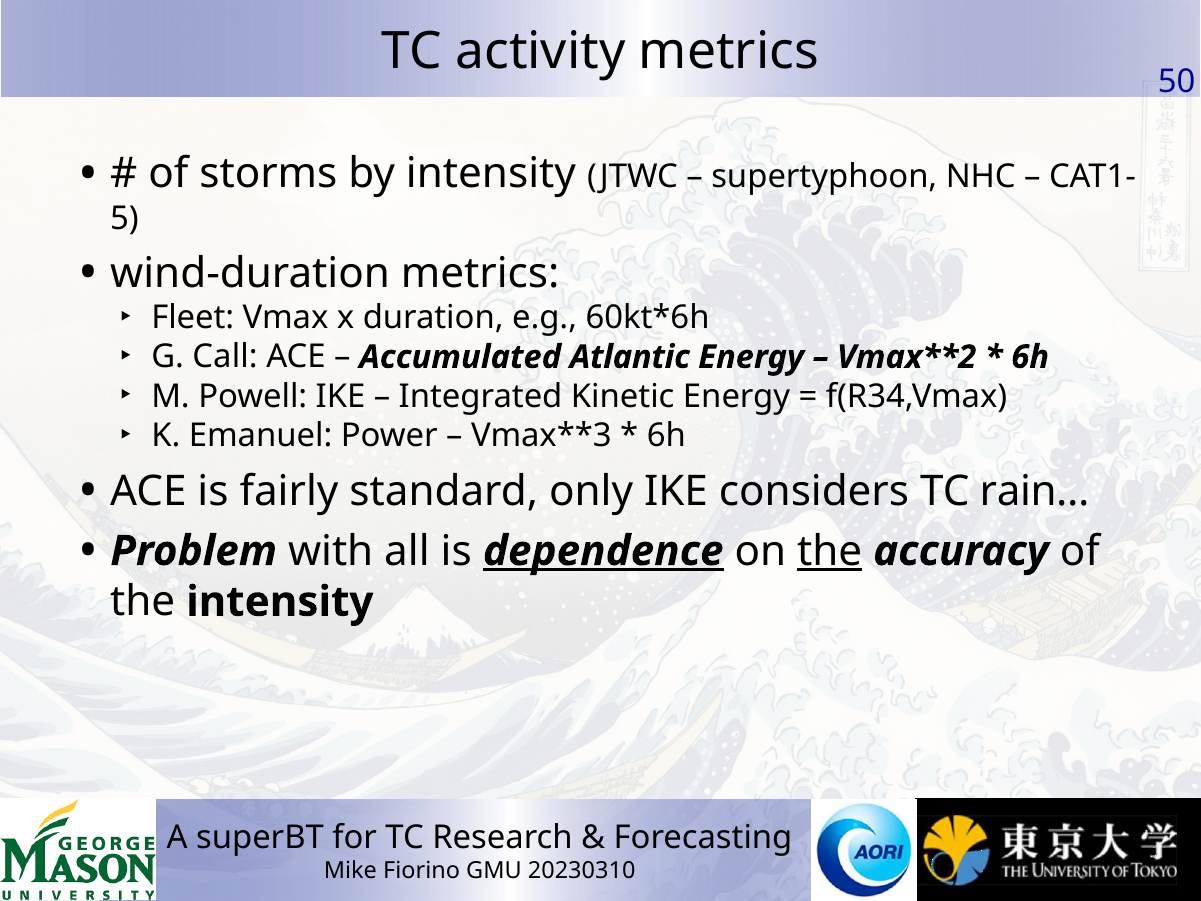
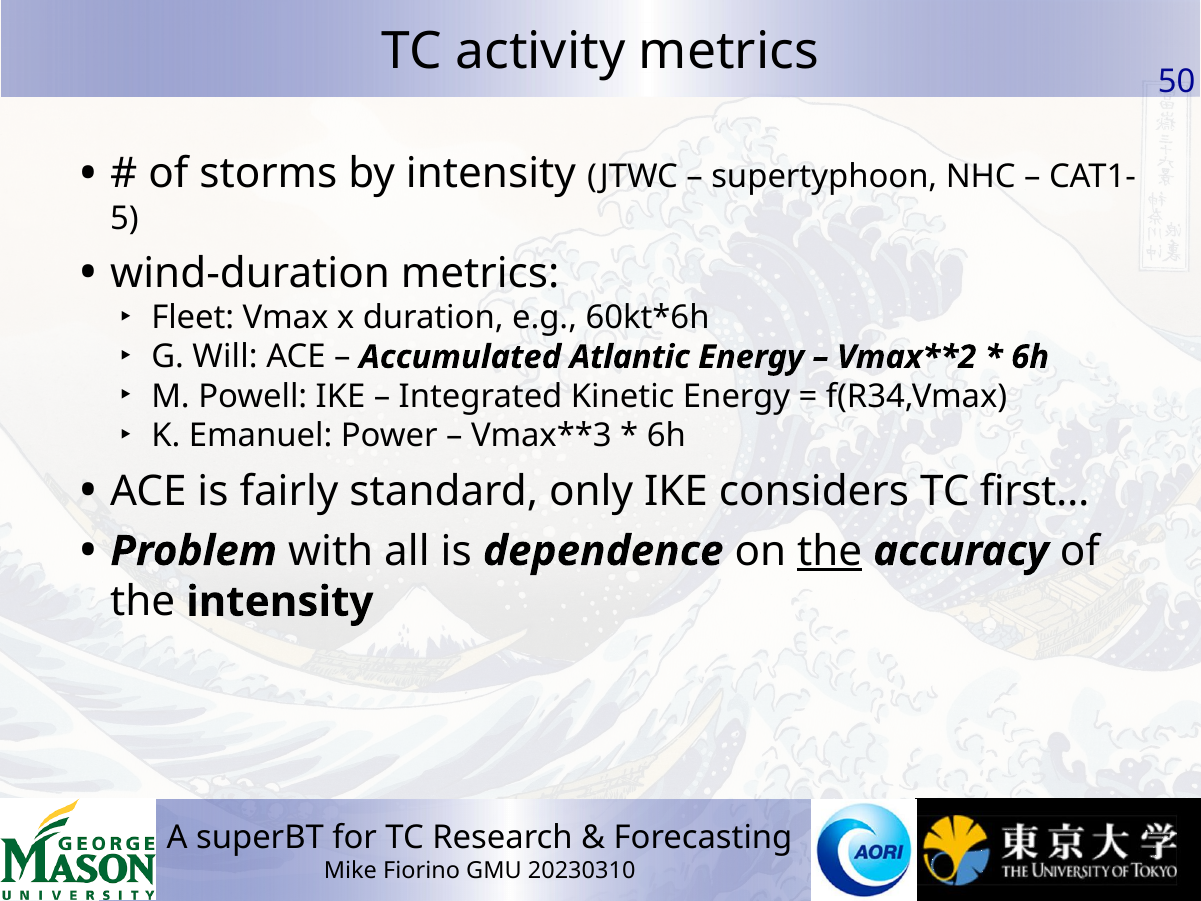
Call: Call -> Will (225, 357)
rain…: rain… -> first… (1035, 491)
dependence underline: present -> none (603, 551)
